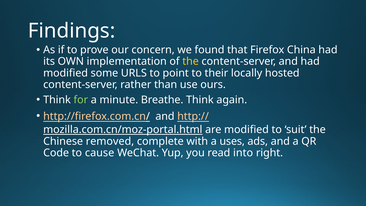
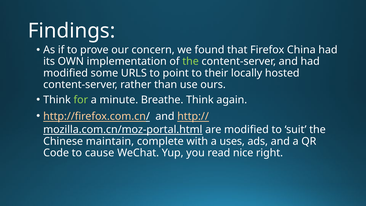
the colour: yellow -> light green (191, 61)
removed: removed -> maintain (110, 141)
into: into -> nice (243, 153)
